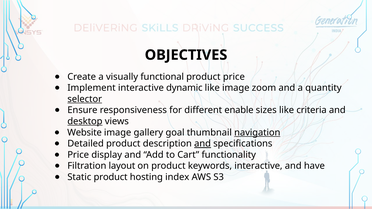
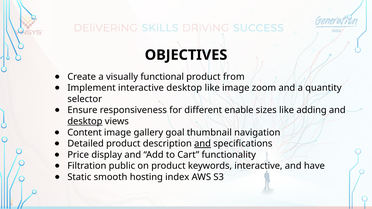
product price: price -> from (234, 77)
interactive dynamic: dynamic -> desktop (184, 88)
selector underline: present -> none (85, 99)
criteria: criteria -> adding (312, 110)
Website: Website -> Content (85, 133)
navigation underline: present -> none (257, 133)
layout: layout -> public (122, 166)
Static product: product -> smooth (111, 177)
